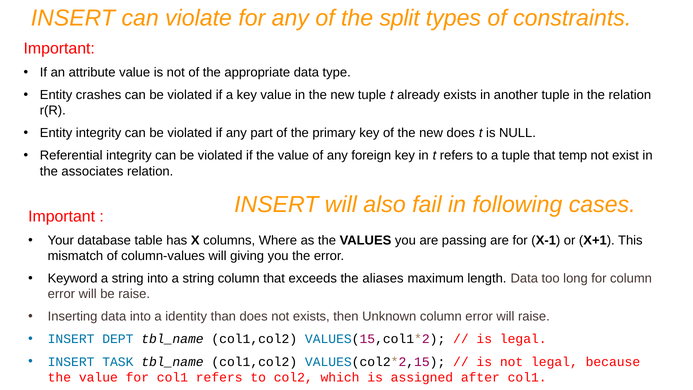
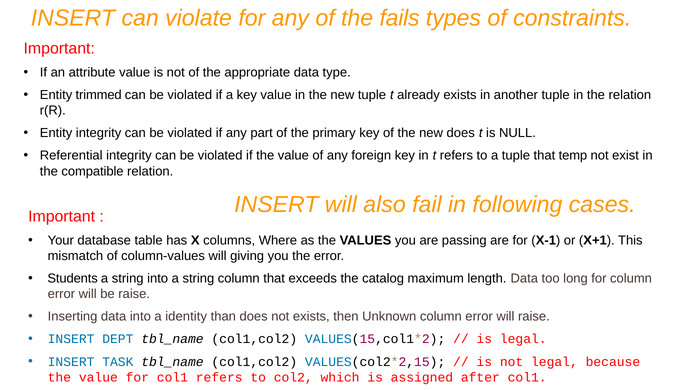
split: split -> fails (400, 18)
crashes: crashes -> trimmed (99, 95)
associates: associates -> compatible (93, 171)
Keyword: Keyword -> Students (73, 278)
aliases: aliases -> catalog (383, 278)
